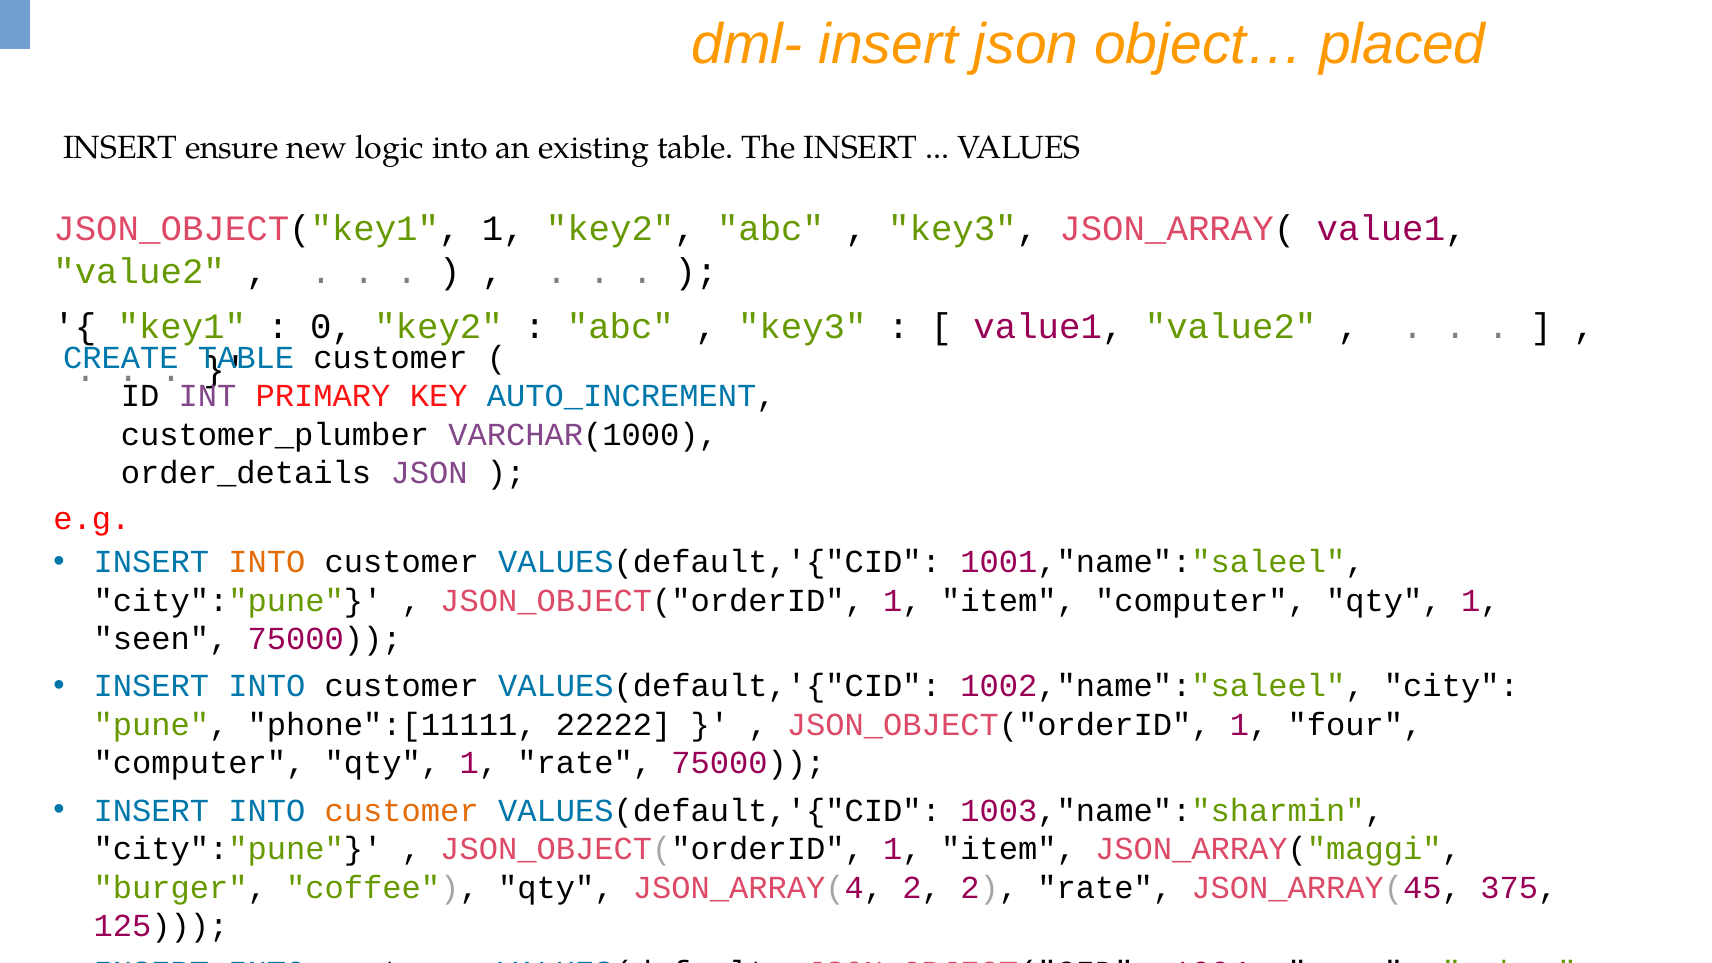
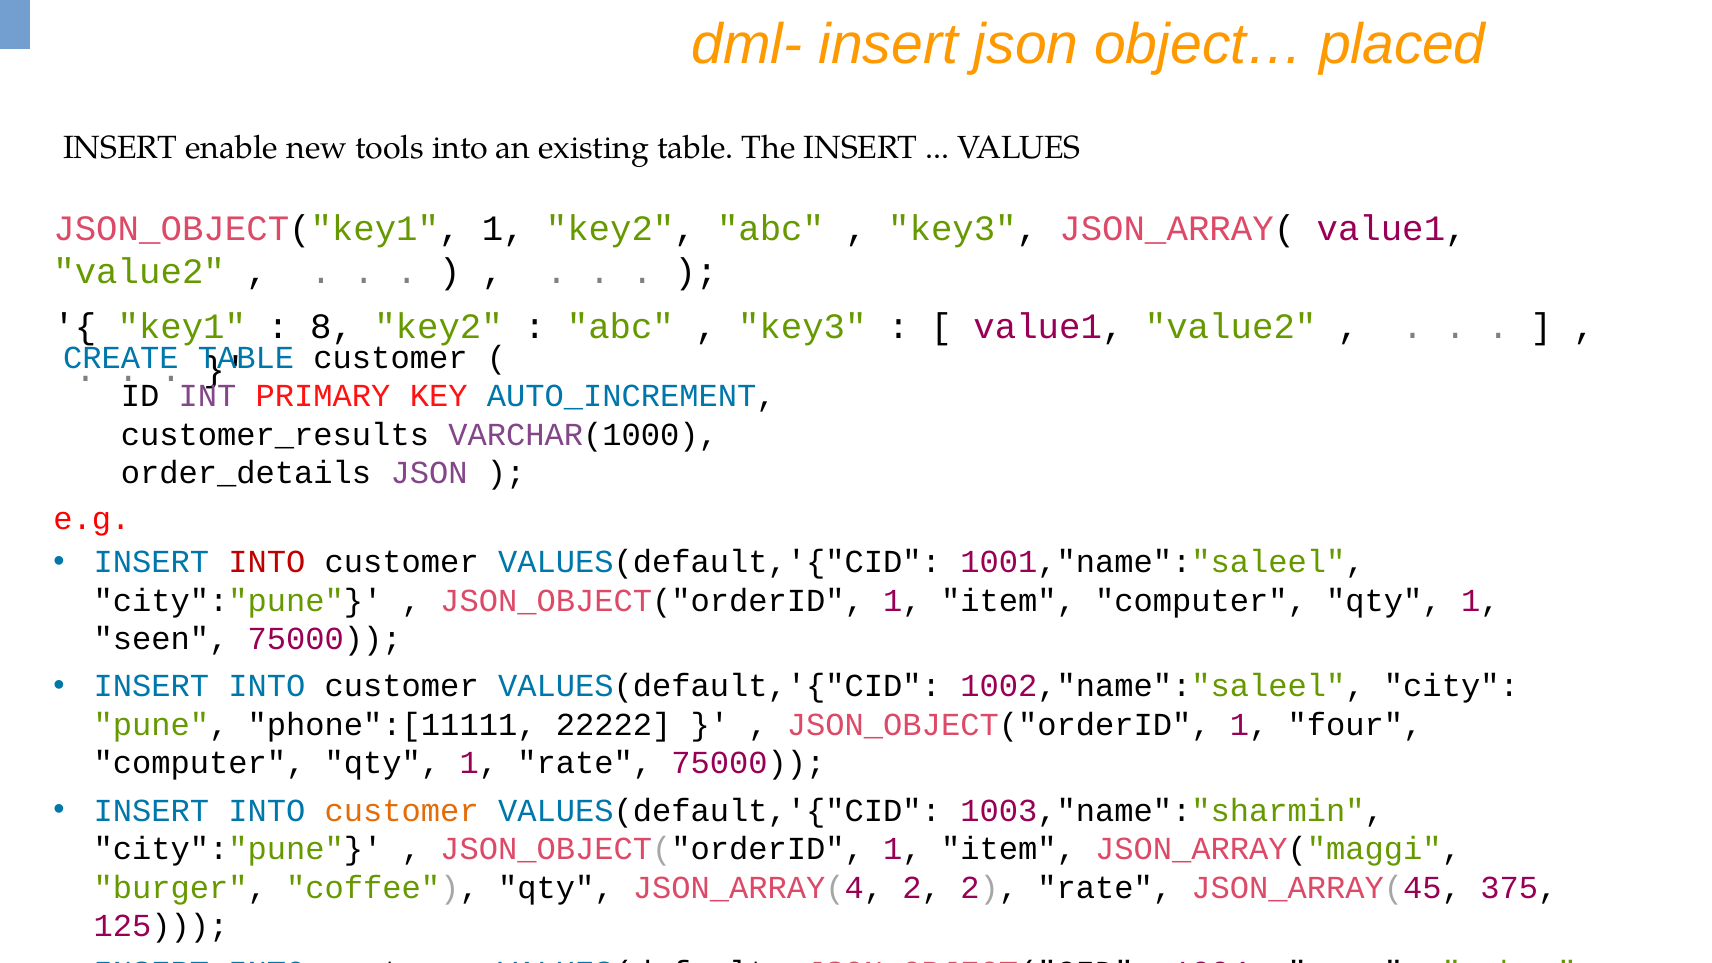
ensure: ensure -> enable (232, 148)
logic: logic -> tools (390, 148)
0: 0 -> 8 (332, 327)
customer_plumber: customer_plumber -> customer_results (275, 435)
INTO colour: orange -> red (267, 562)
